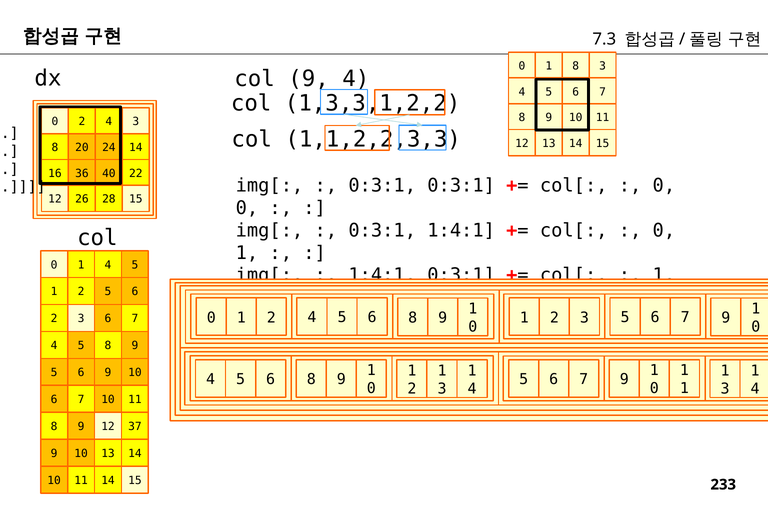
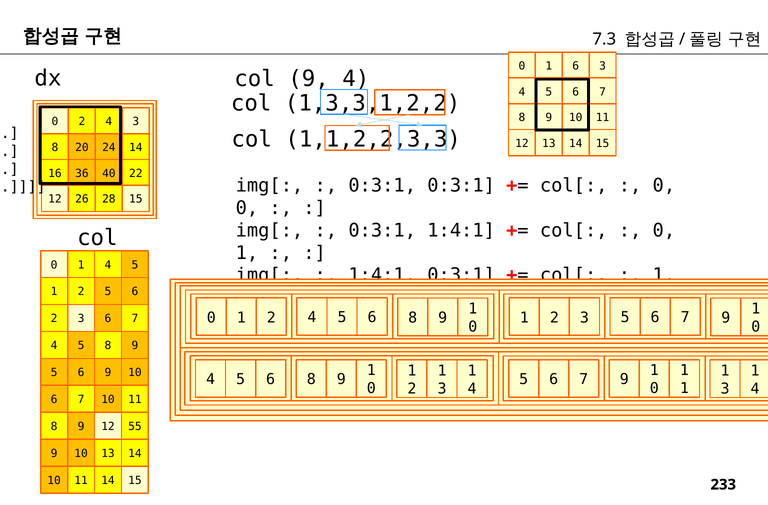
1 8: 8 -> 6 (576, 66)
37: 37 -> 55 (135, 426)
